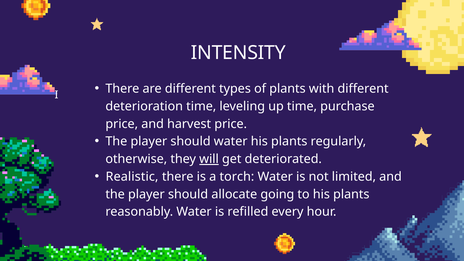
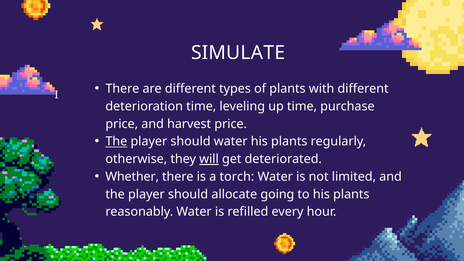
INTENSITY: INTENSITY -> SIMULATE (238, 53)
The underline: none -> present (116, 141)
Realistic: Realistic -> Whether (132, 177)
